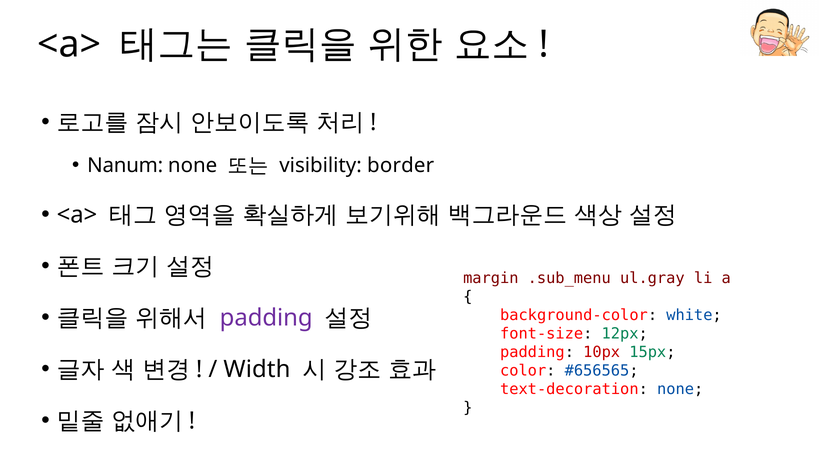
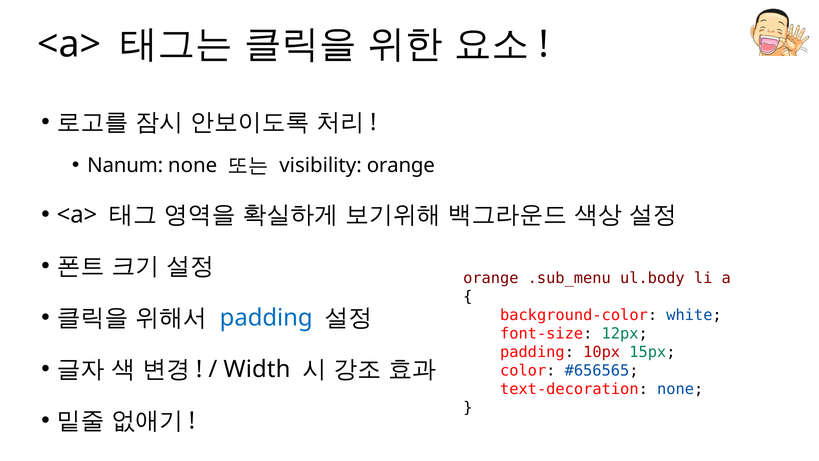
visibility border: border -> orange (401, 165)
margin: margin -> orange (491, 278)
ul.gray: ul.gray -> ul.body (652, 278)
padding colour: purple -> blue (266, 318)
